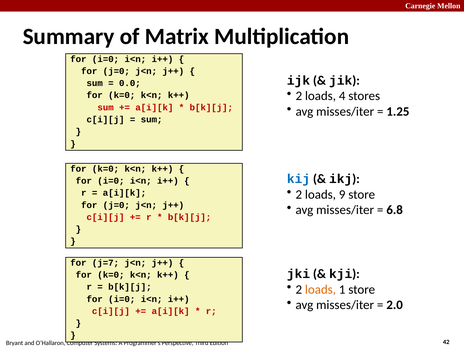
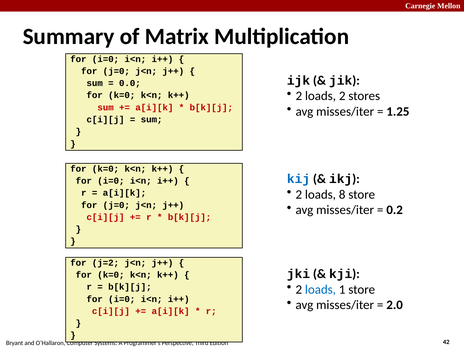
loads 4: 4 -> 2 (342, 96)
9: 9 -> 8 (342, 194)
6.8: 6.8 -> 0.2 (395, 210)
j=7: j=7 -> j=2 (106, 263)
loads colour: orange -> blue (320, 289)
